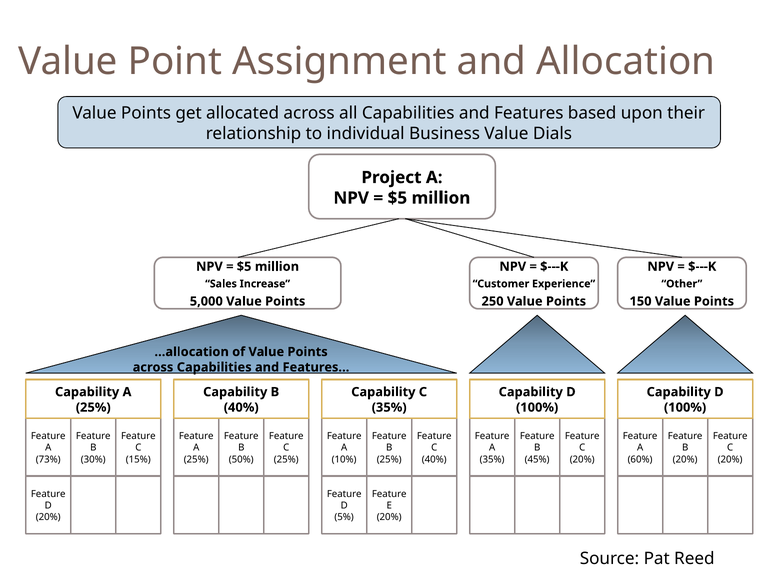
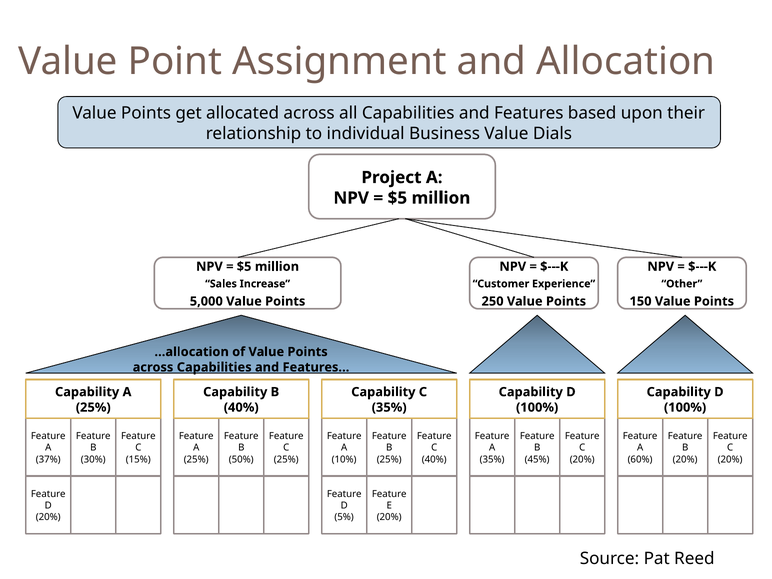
73%: 73% -> 37% (48, 459)
